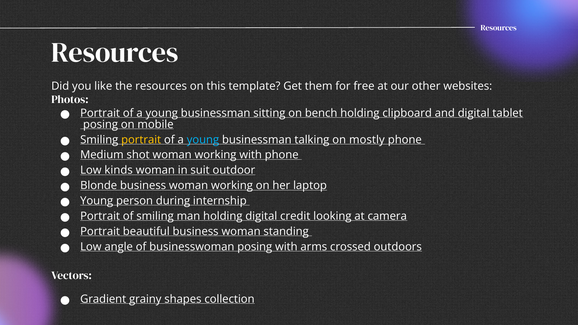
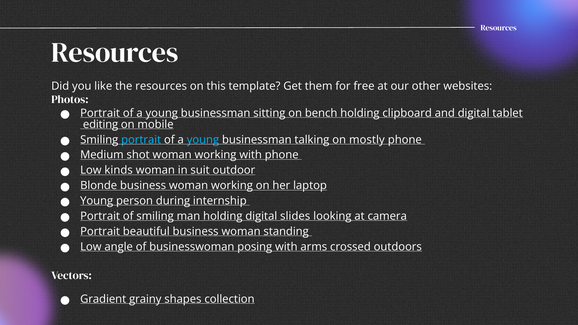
posing: posing -> editing (101, 124)
portrait colour: yellow -> light blue (141, 140)
credit: credit -> slides (295, 216)
